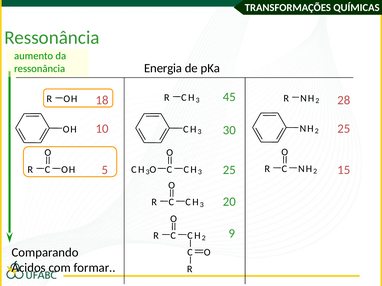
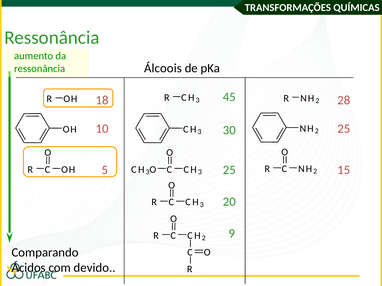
Energia: Energia -> Álcoois (163, 68)
formar: formar -> devido (95, 268)
